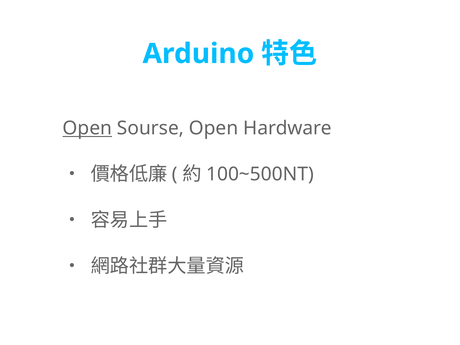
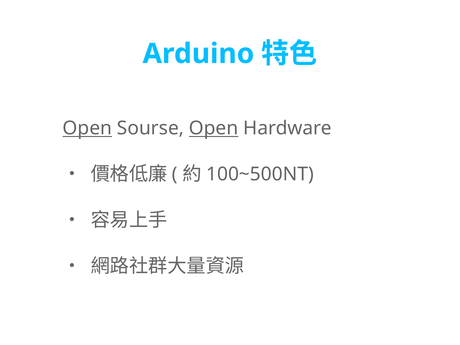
Open underline: none -> present (214, 128)
